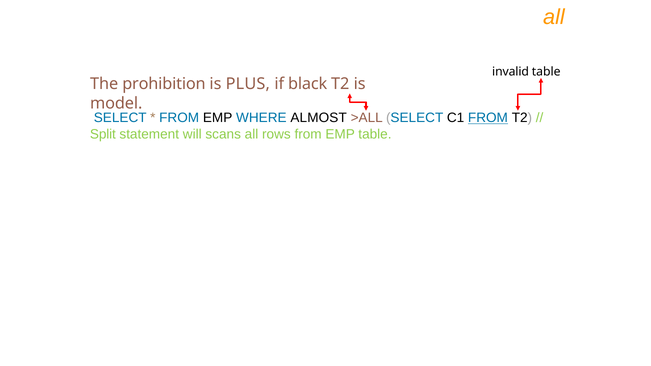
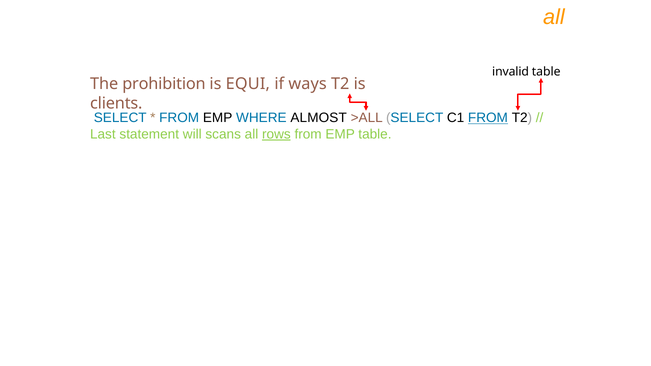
PLUS: PLUS -> EQUI (248, 84)
black: black -> ways (308, 84)
model: model -> clients (116, 103)
Split: Split -> Last (103, 134)
rows underline: none -> present (276, 134)
